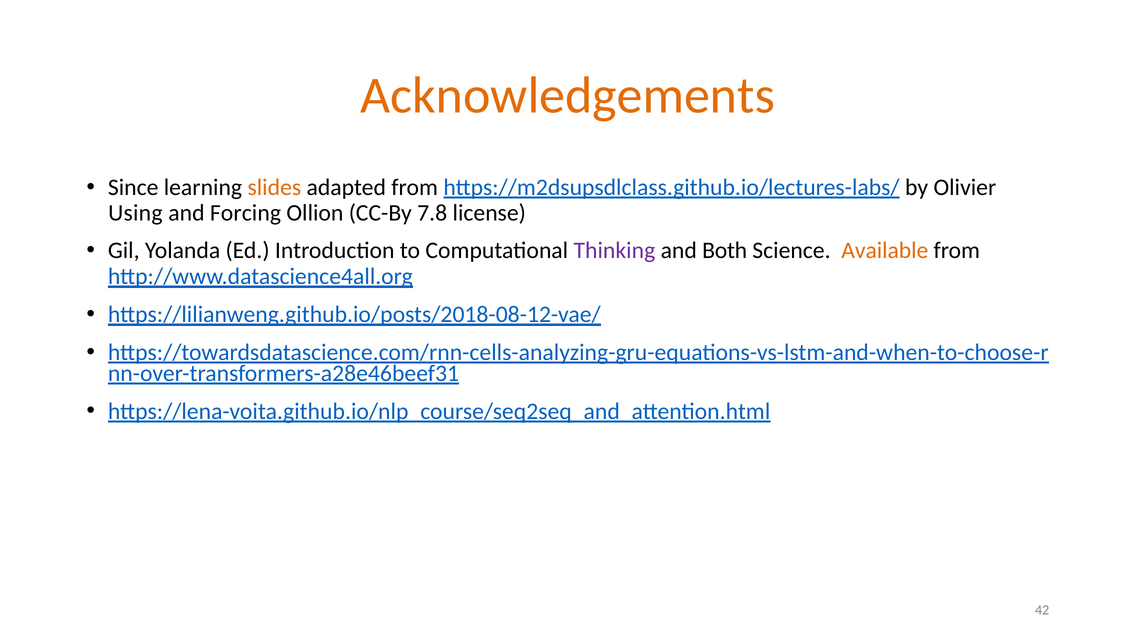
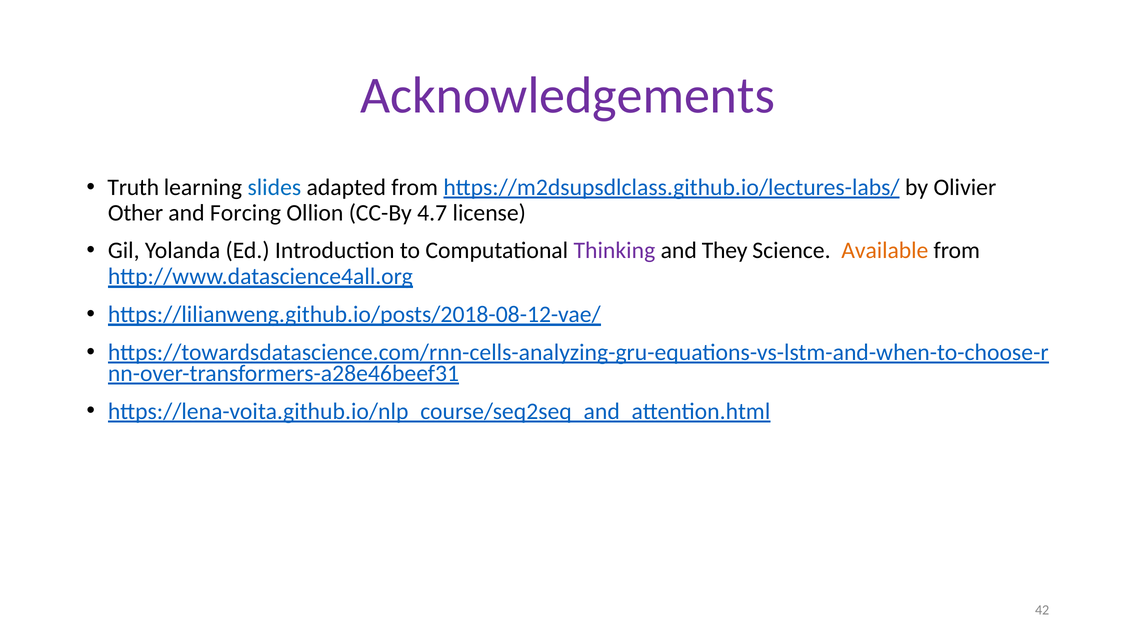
Acknowledgements colour: orange -> purple (568, 95)
Since: Since -> Truth (133, 187)
slides colour: orange -> blue (274, 187)
Using: Using -> Other (136, 213)
7.8: 7.8 -> 4.7 (432, 213)
Both: Both -> They (725, 251)
